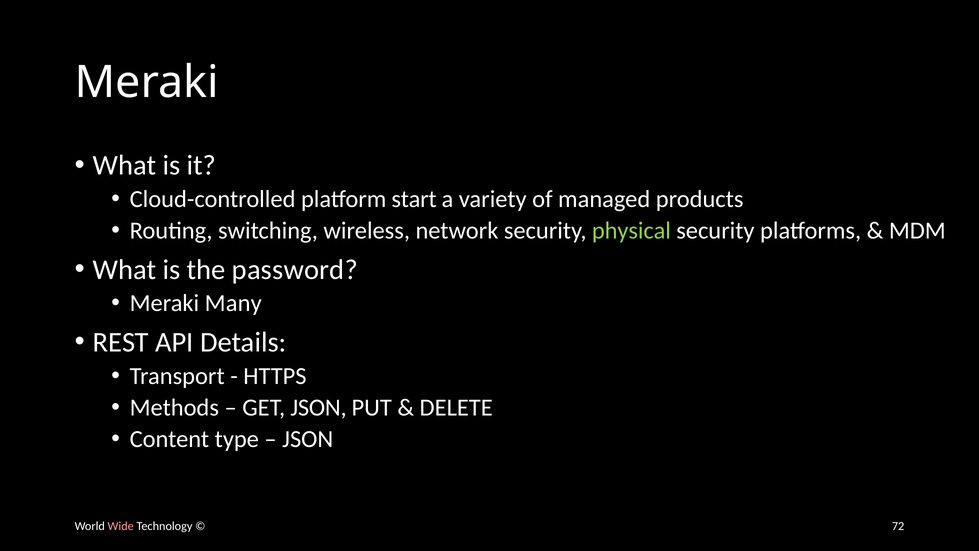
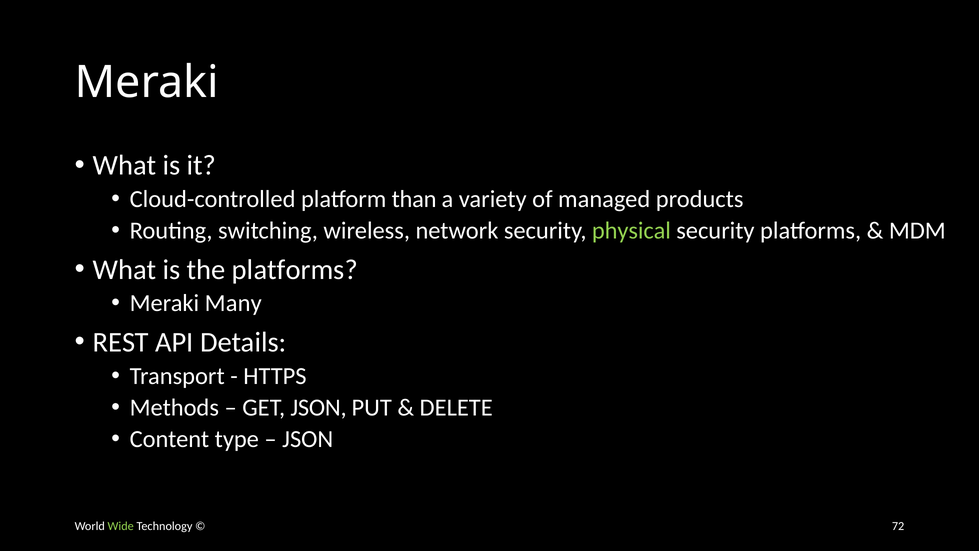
start: start -> than (414, 199)
the password: password -> platforms (295, 269)
Wide colour: pink -> light green (121, 526)
